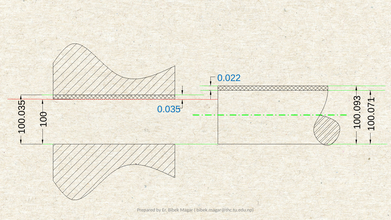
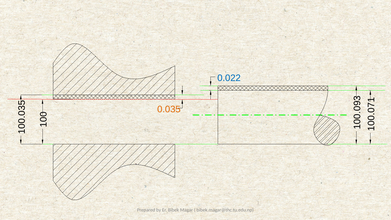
0.035 colour: blue -> orange (169, 109)
